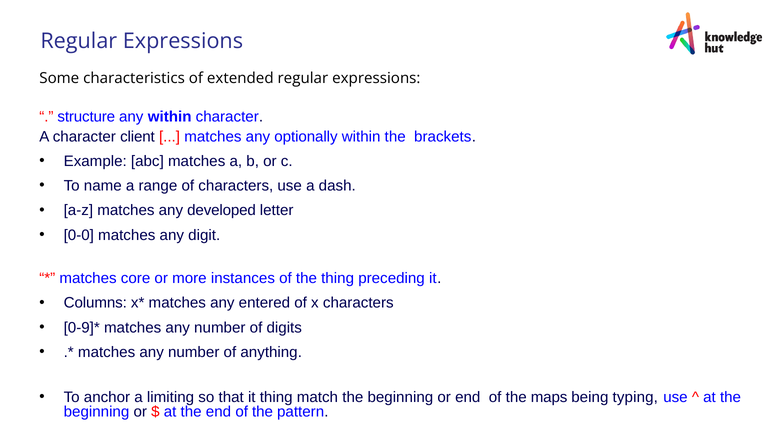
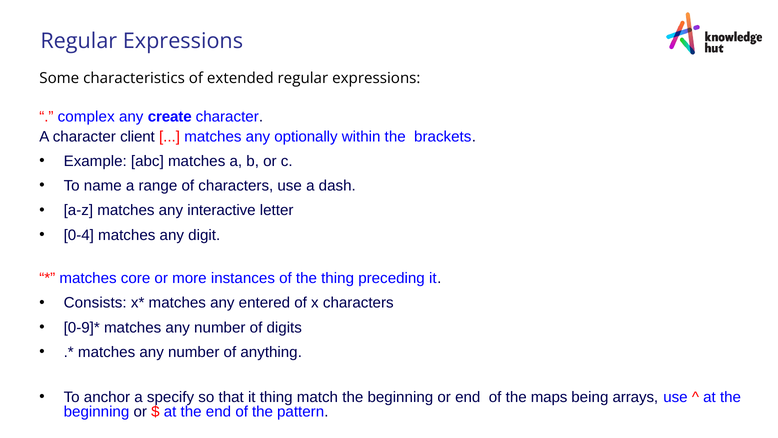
structure: structure -> complex (86, 116)
any within: within -> create (170, 116)
developed: developed -> interactive (221, 210)
0-0: 0-0 -> 0-4 (79, 235)
Columns: Columns -> Consists (95, 303)
limiting: limiting -> specify (171, 397)
typing: typing -> arrays (635, 397)
